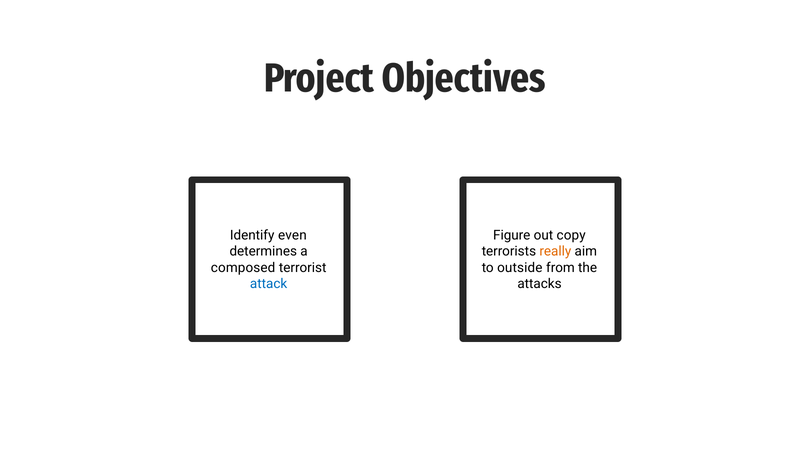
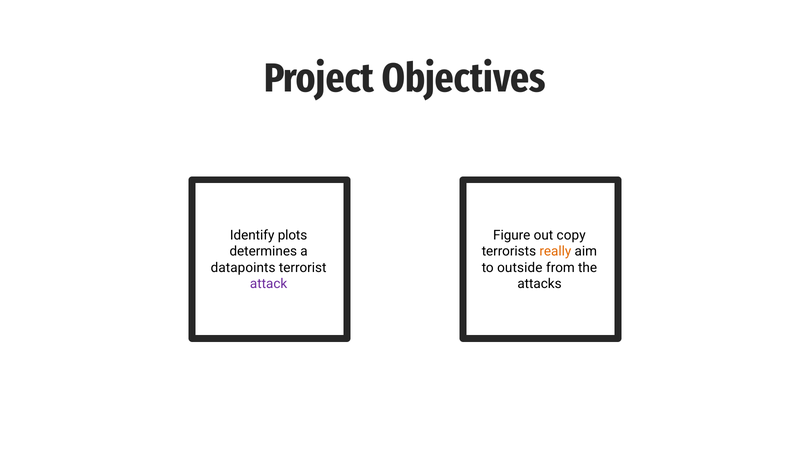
even: even -> plots (293, 235)
composed: composed -> datapoints (243, 268)
attack colour: blue -> purple (269, 284)
